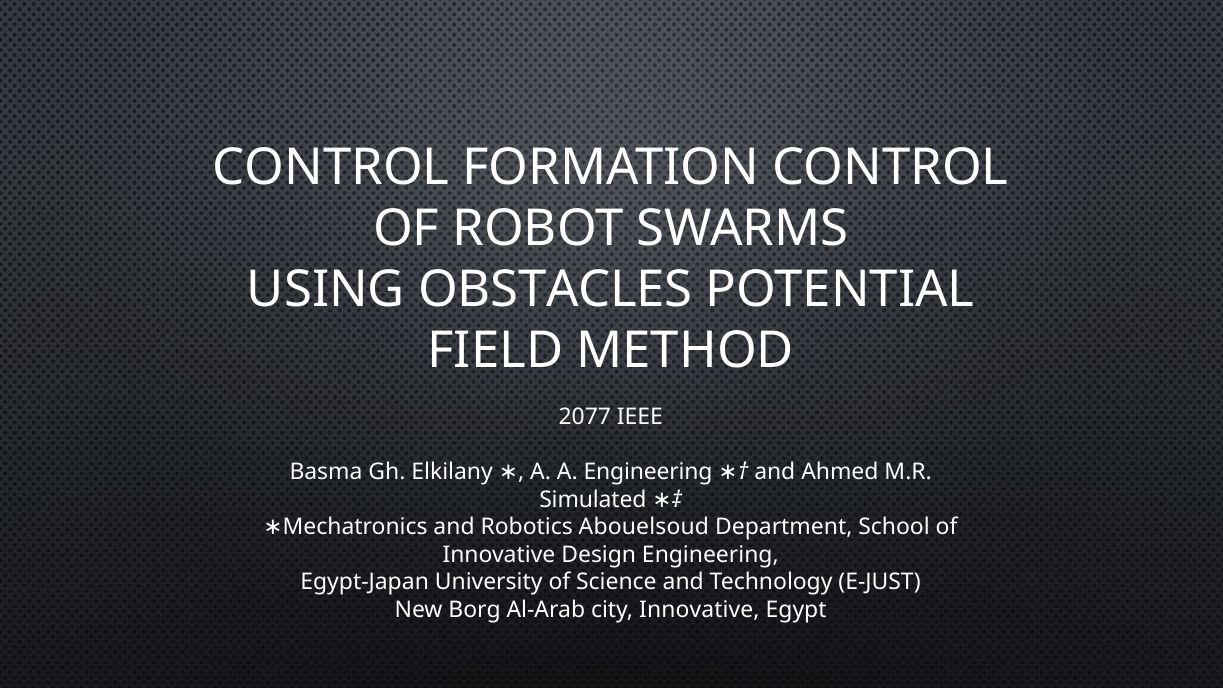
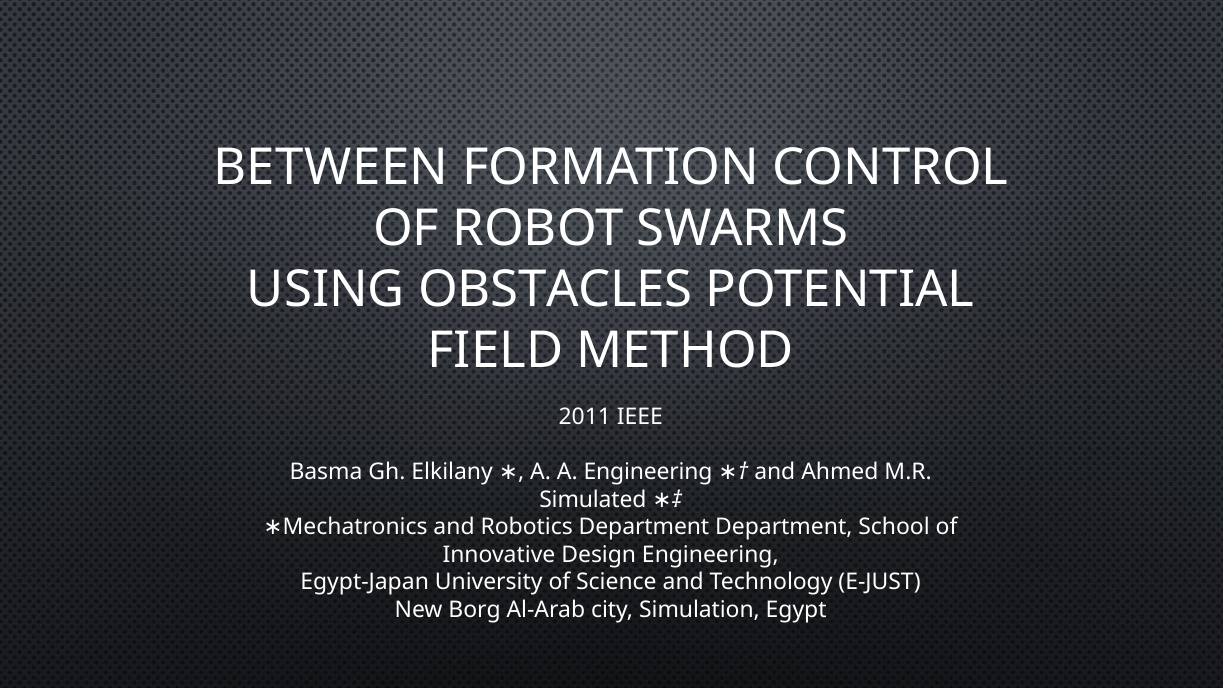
CONTROL: CONTROL -> BETWEEN (331, 167)
2077: 2077 -> 2011 (585, 417)
Robotics Abouelsoud: Abouelsoud -> Department (644, 527)
city Innovative: Innovative -> Simulation (699, 610)
